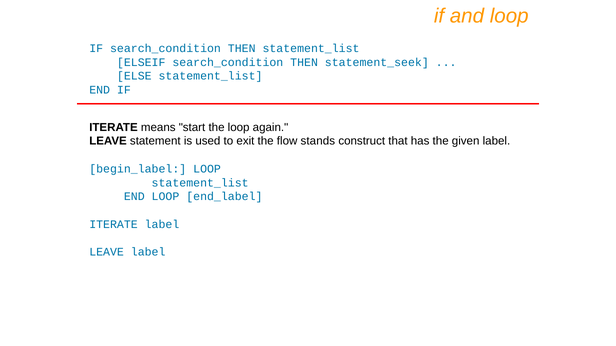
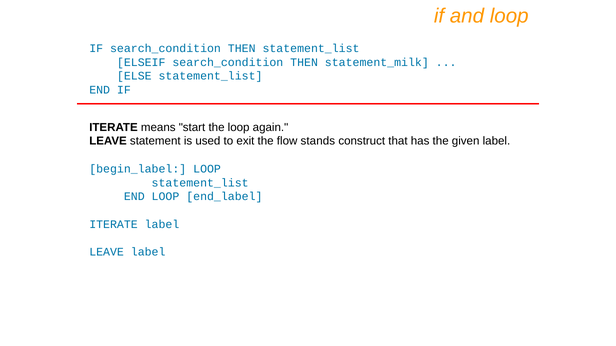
statement_seek: statement_seek -> statement_milk (377, 62)
